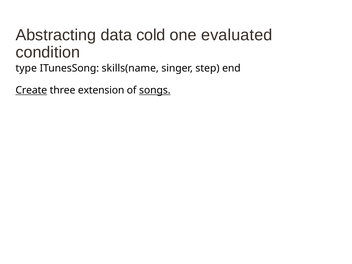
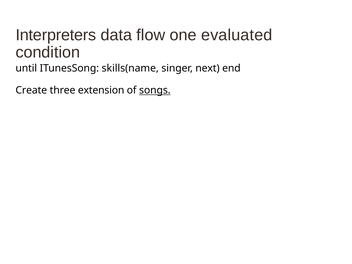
Abstracting: Abstracting -> Interpreters (56, 35)
cold: cold -> flow (151, 35)
type: type -> until (26, 68)
step: step -> next (208, 68)
Create underline: present -> none (31, 90)
